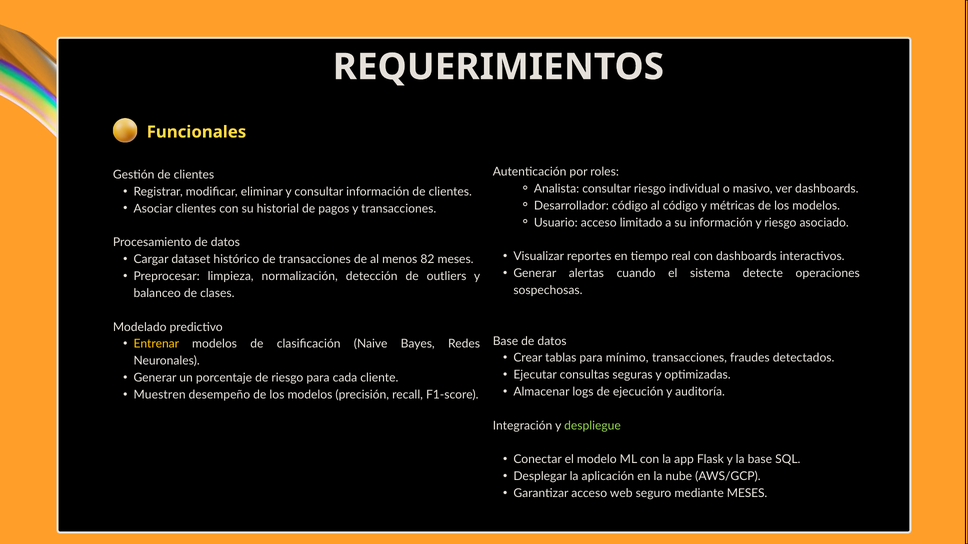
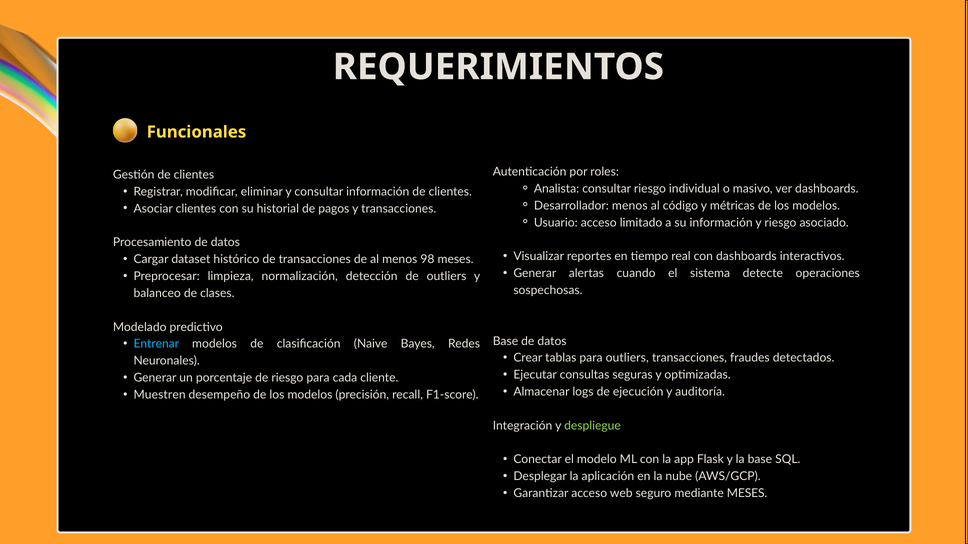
Desarrollador código: código -> menos (630, 206)
82: 82 -> 98 (427, 260)
Entrenar colour: yellow -> light blue (156, 344)
para mínimo: mínimo -> outliers (627, 358)
